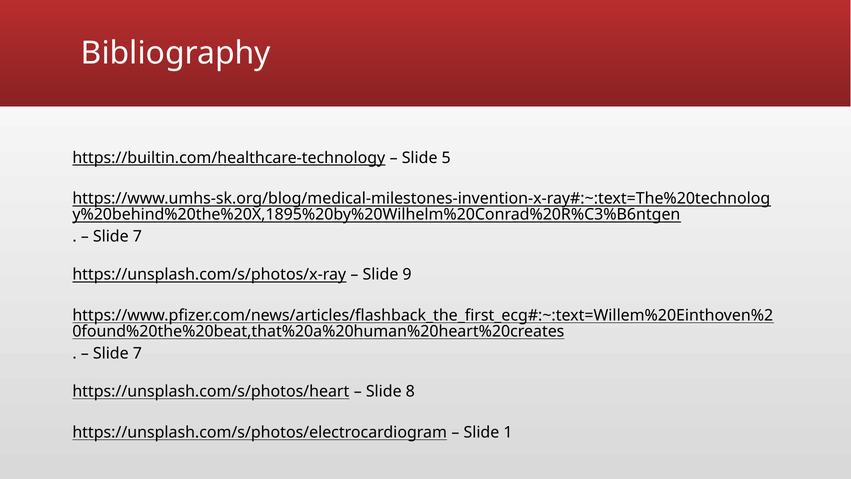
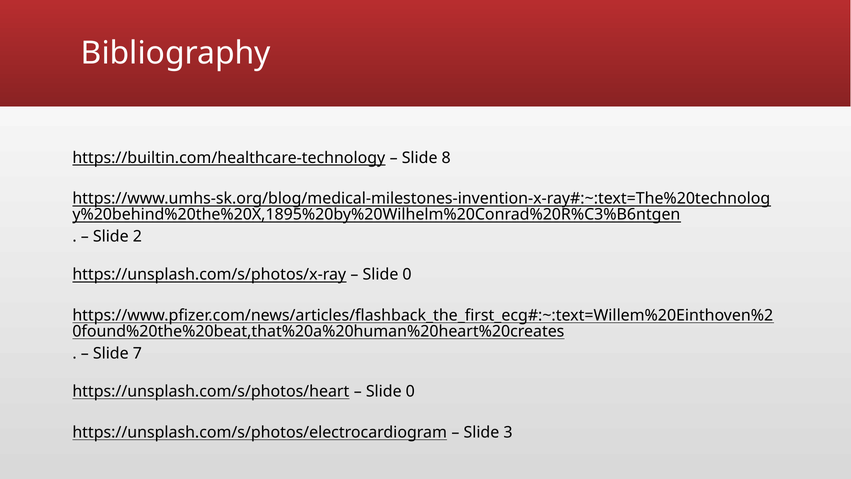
5: 5 -> 8 (446, 158)
7: 7 -> 2 (137, 236)
9: 9 -> 0 (407, 274)
8: 8 -> 0 (410, 391)
1: 1 -> 3 (508, 432)
